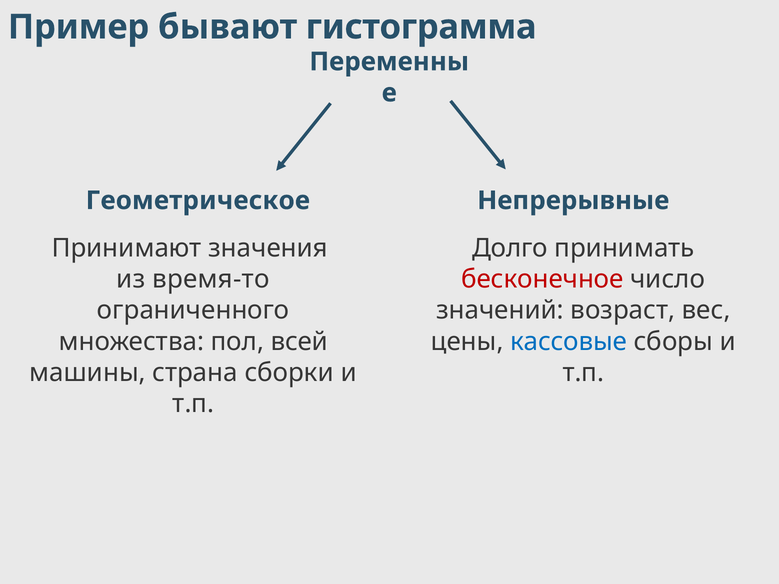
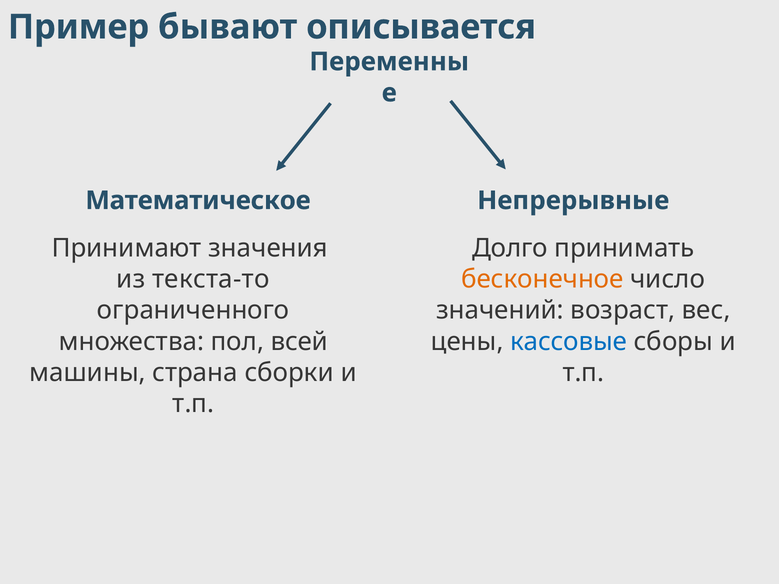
гистограмма: гистограмма -> описывается (421, 27)
Геометрическое: Геометрическое -> Математическое (198, 201)
время-то: время-то -> текста-то (211, 279)
бесконечное colour: red -> orange (542, 279)
